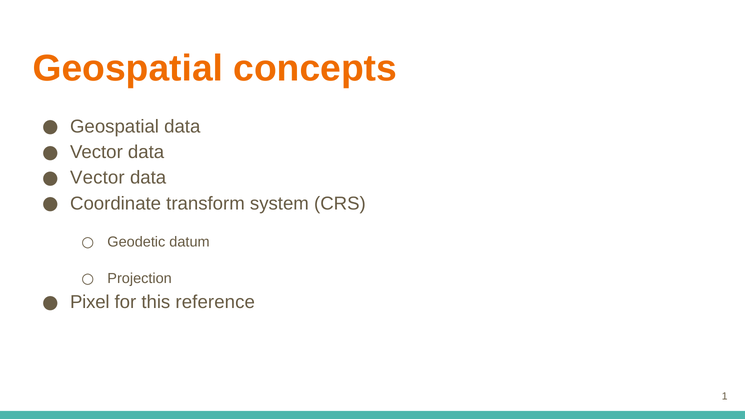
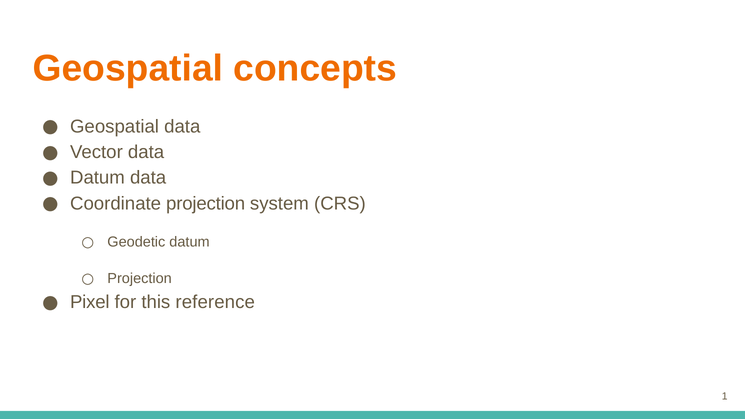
Vector: Vector -> Datum (97, 178)
Coordinate transform: transform -> projection (206, 204)
